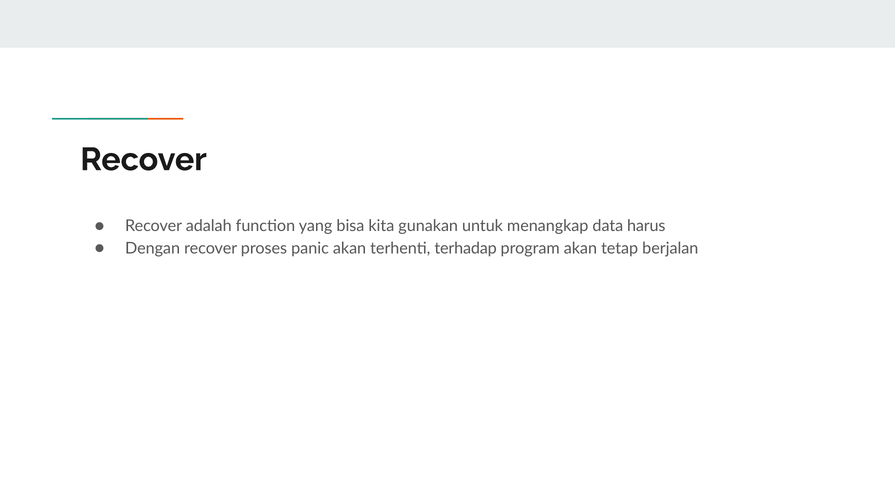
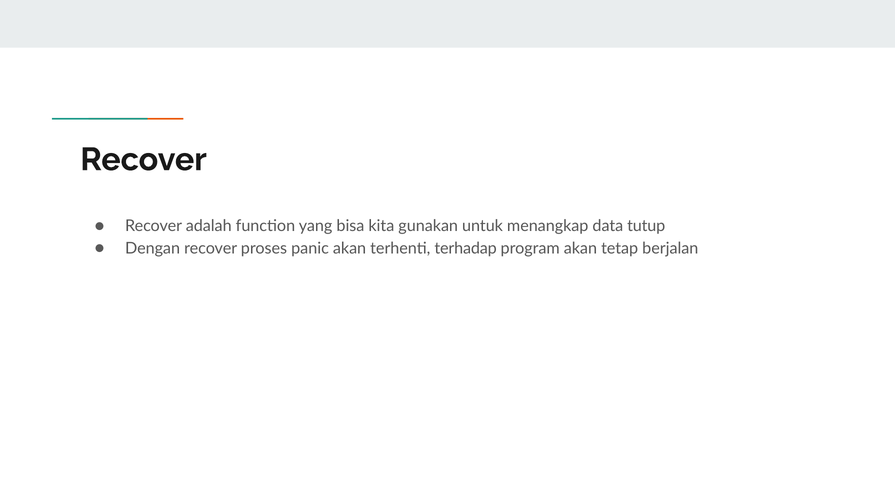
harus: harus -> tutup (646, 226)
